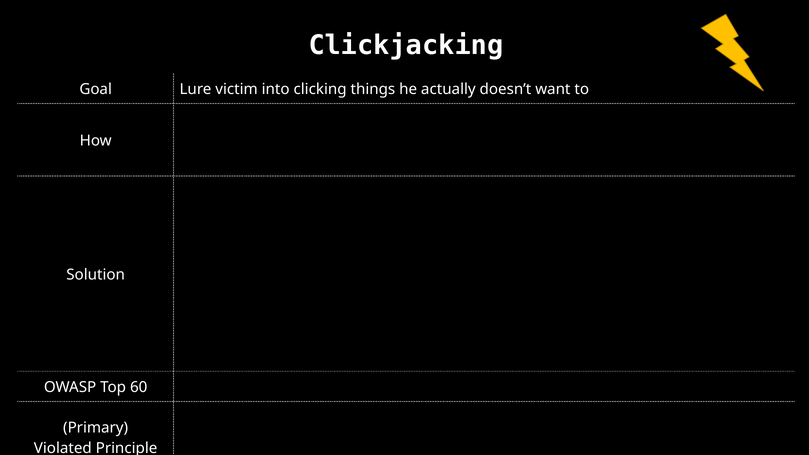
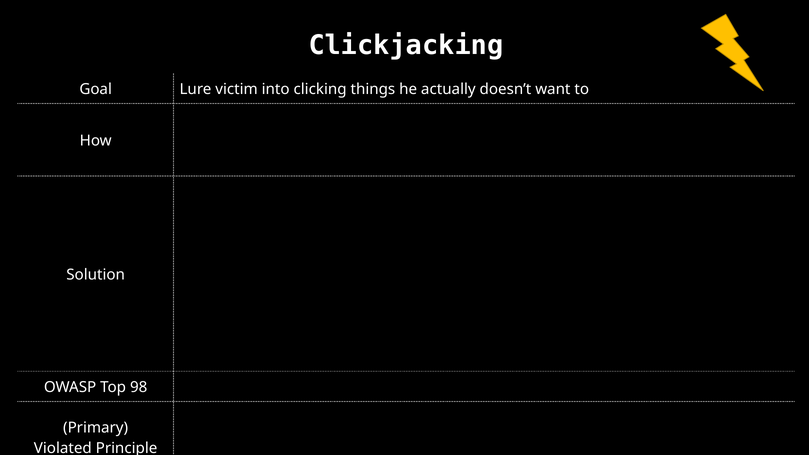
60: 60 -> 98 (139, 387)
